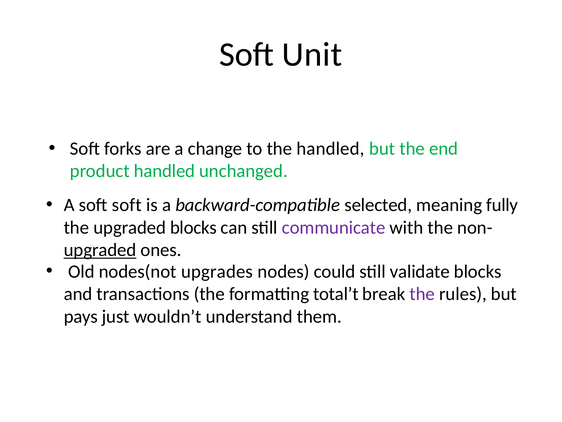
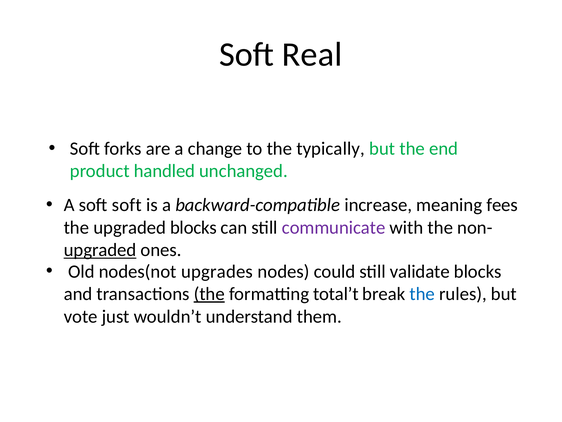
Unit: Unit -> Real (312, 54)
the handled: handled -> typically (331, 148)
selected: selected -> increase (378, 205)
fully: fully -> fees (502, 205)
the underline: none -> present (209, 294)
the colour: purple -> blue (422, 294)
pays: pays -> vote (81, 316)
